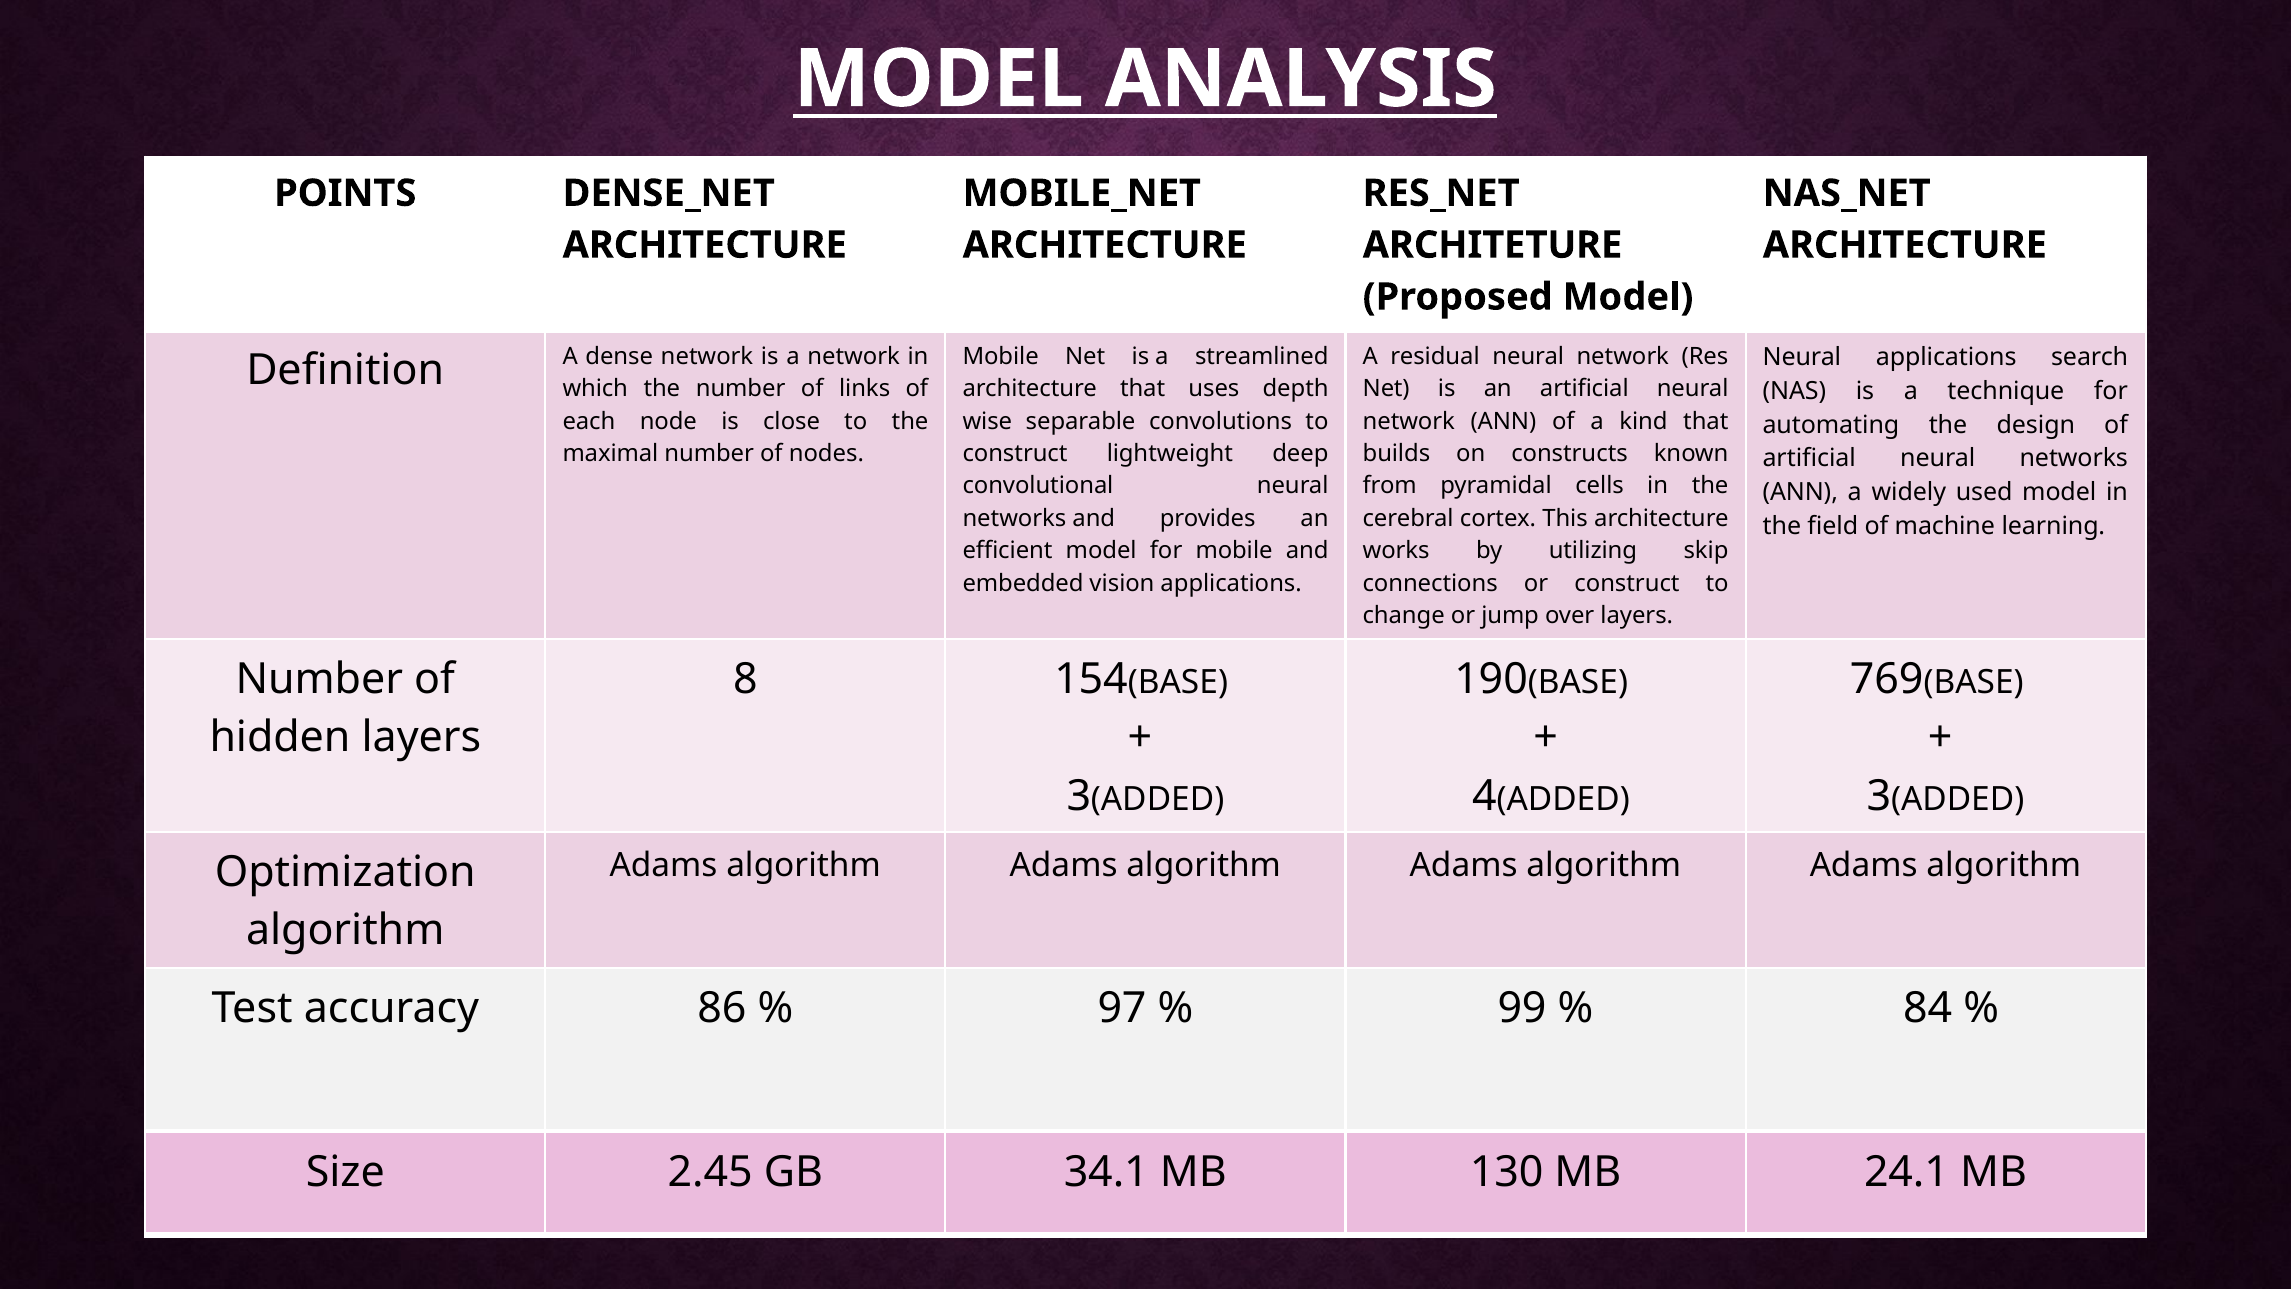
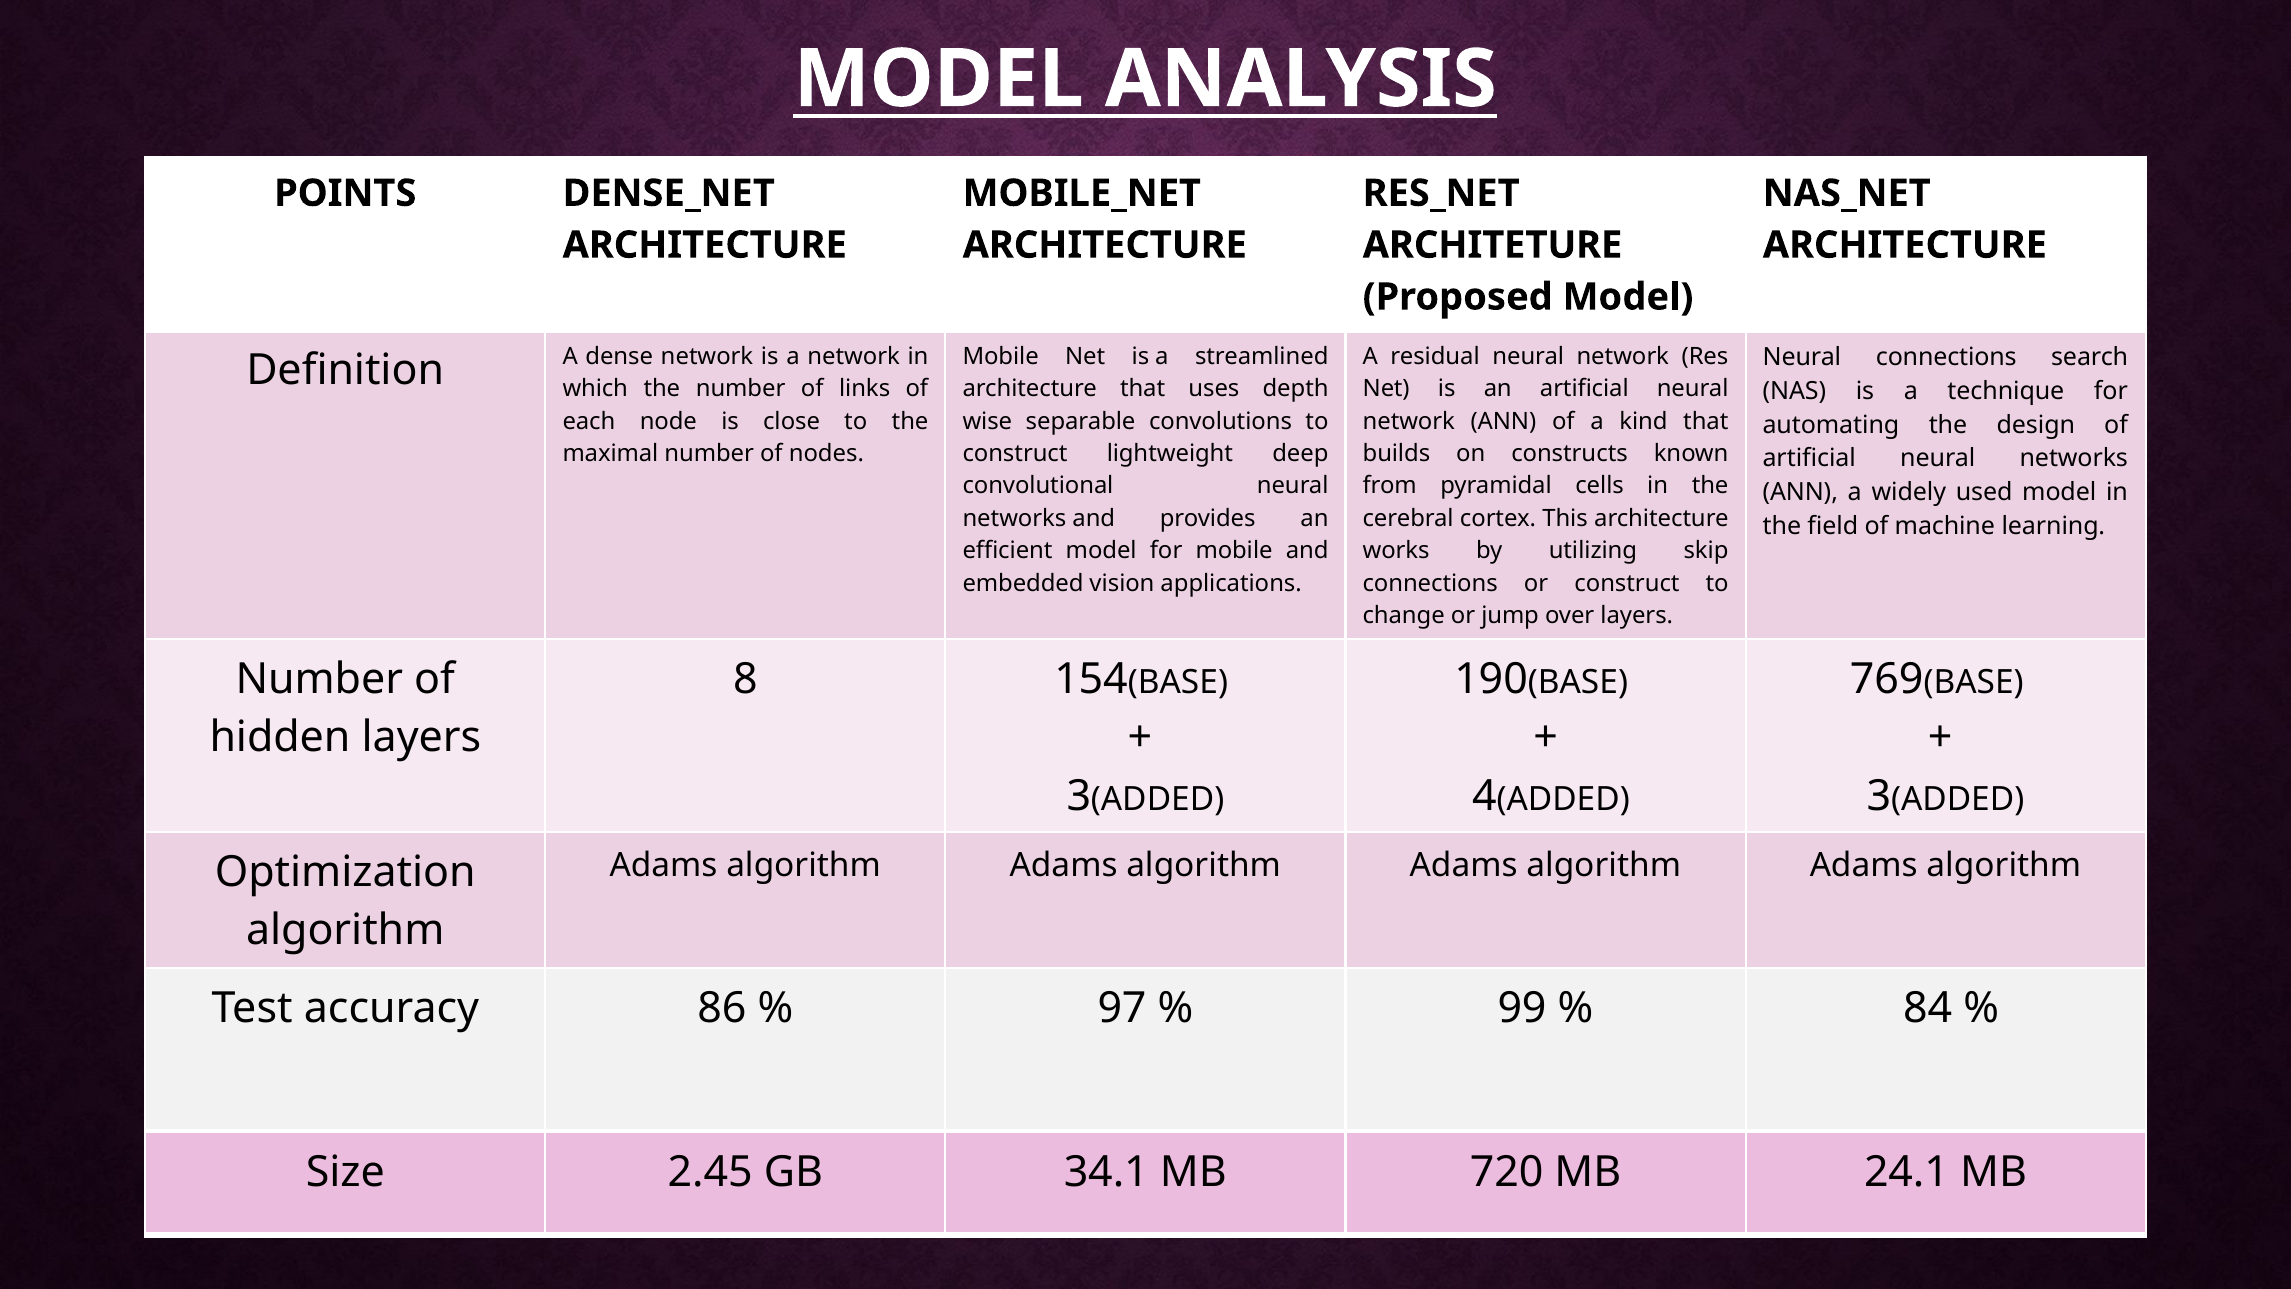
Neural applications: applications -> connections (1946, 357)
130: 130 -> 720 (1507, 1172)
